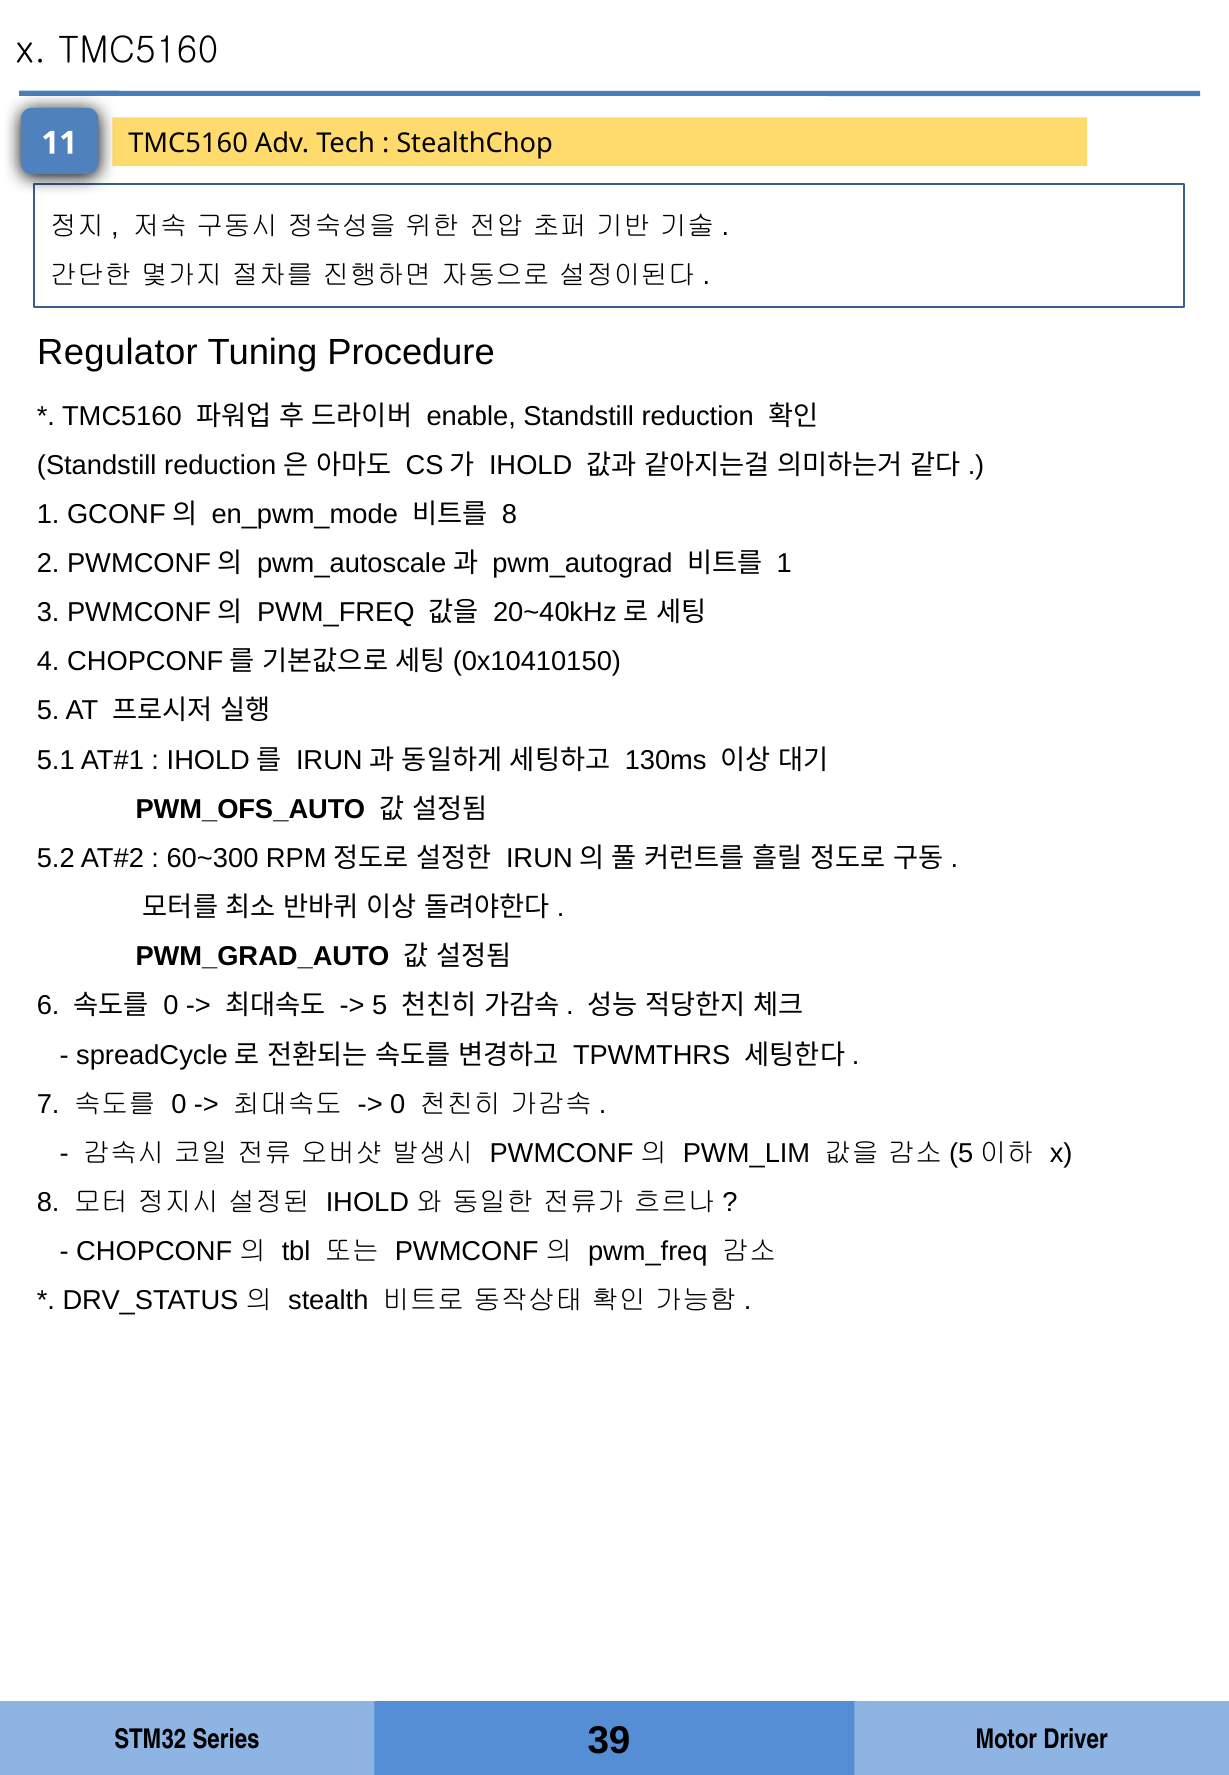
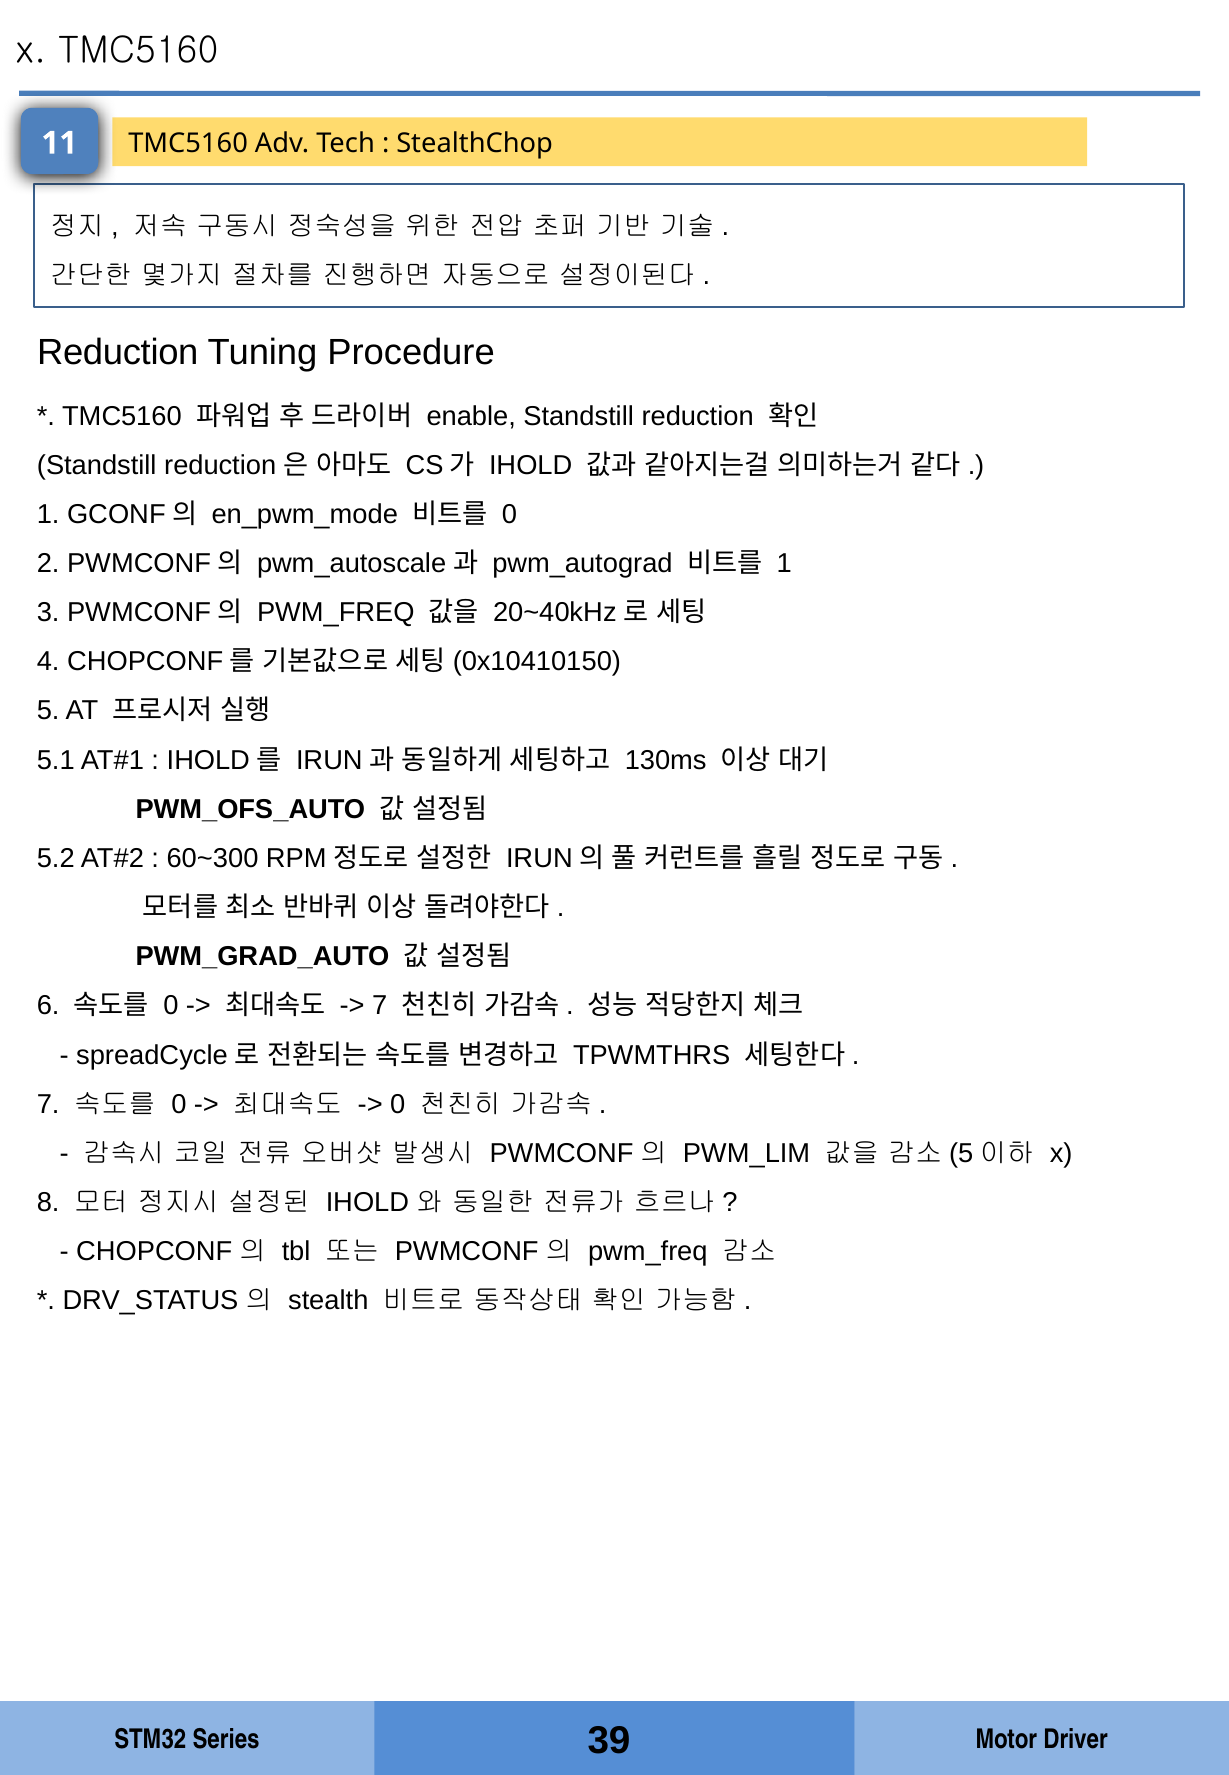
Regulator: Regulator -> Reduction (118, 352)
8: 8 -> 0 (510, 514)
5: 5 -> 7 (380, 1006)
